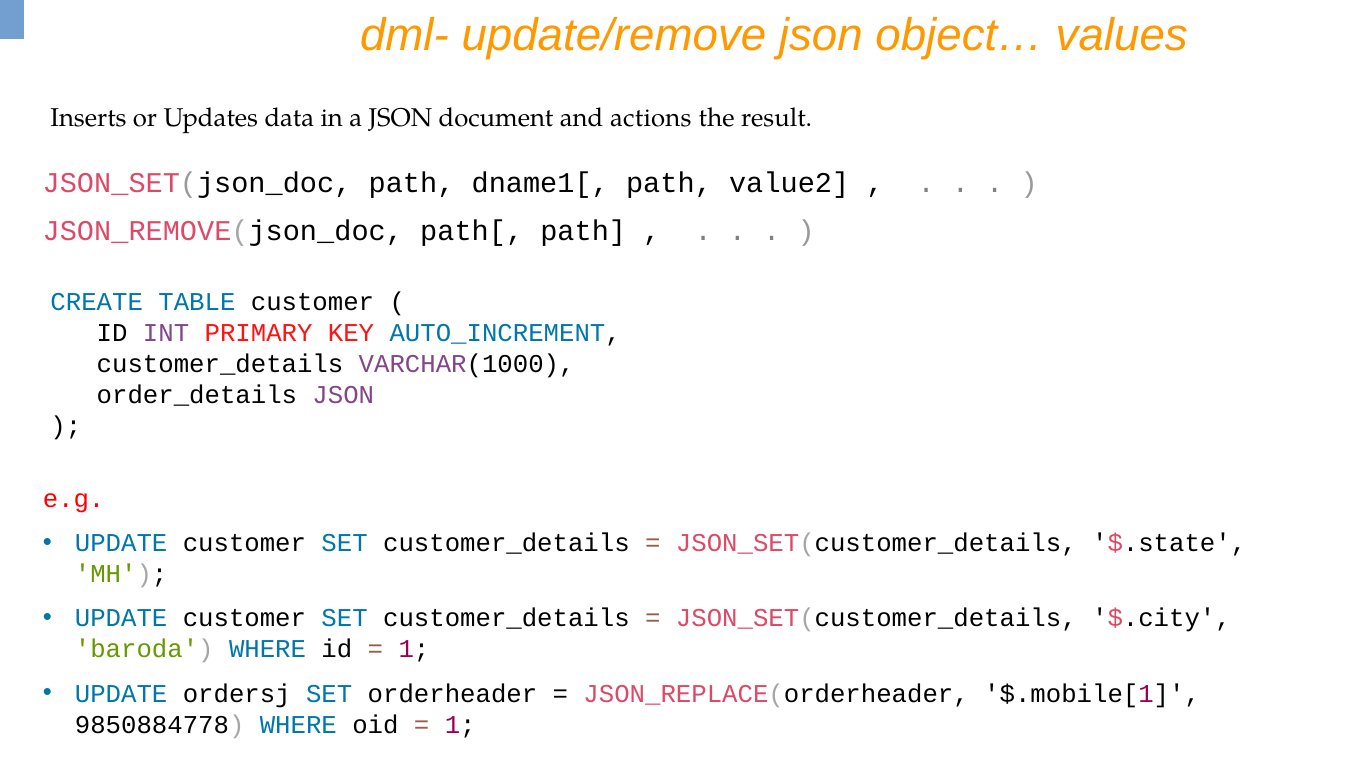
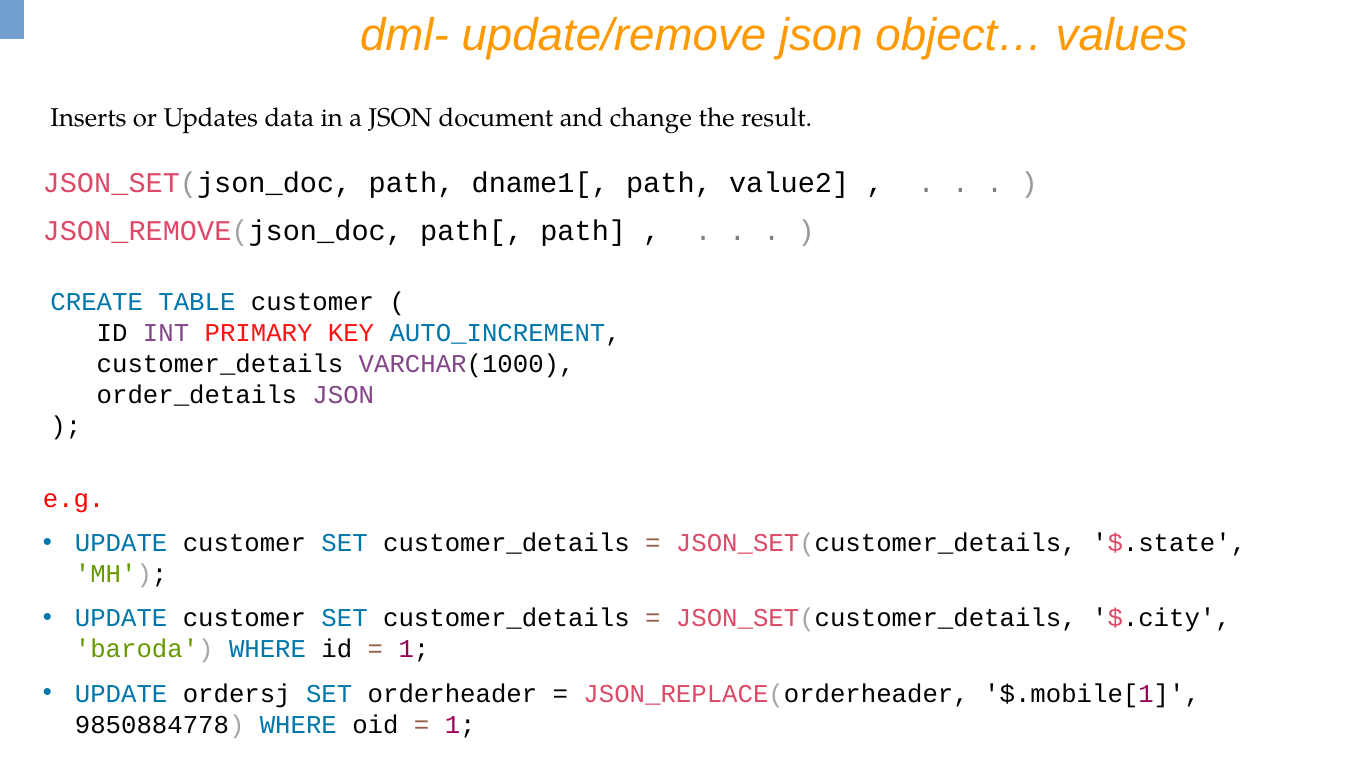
actions: actions -> change (651, 118)
